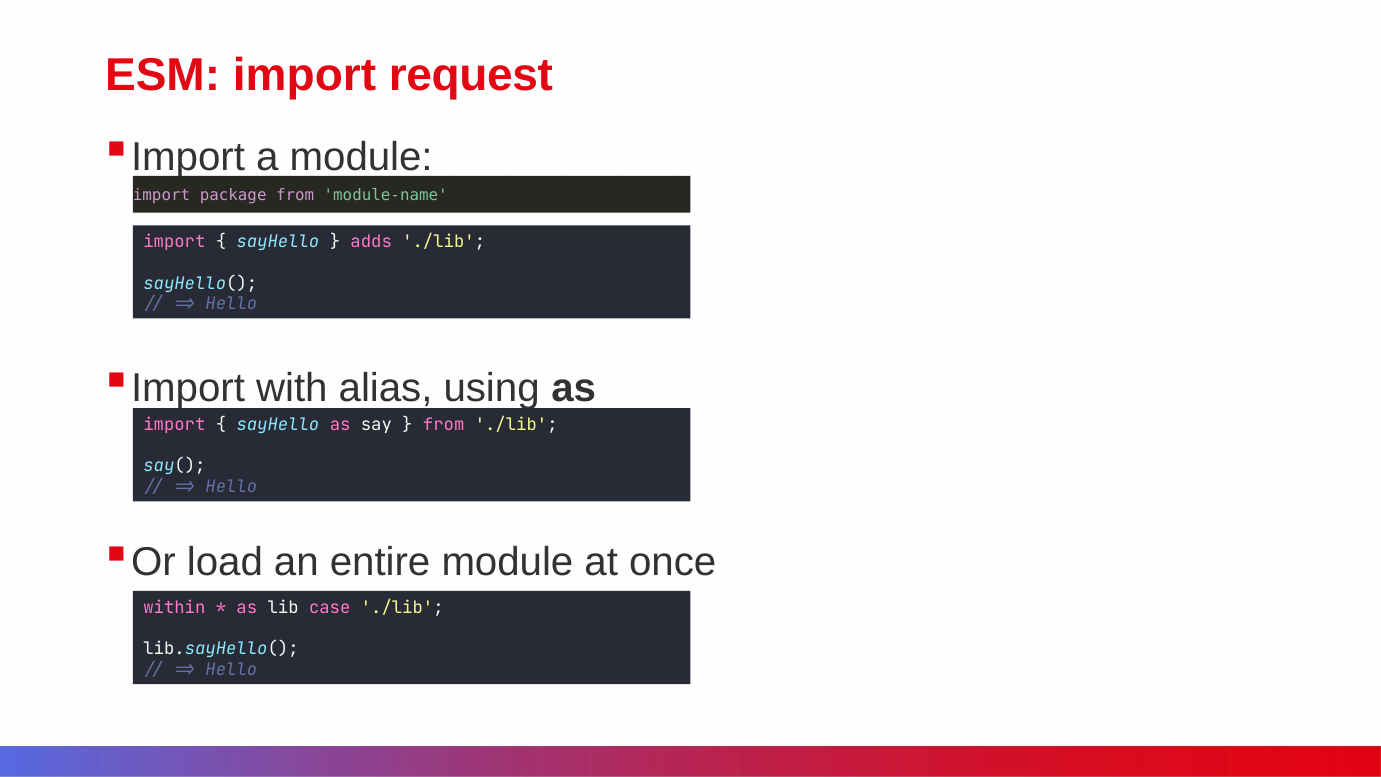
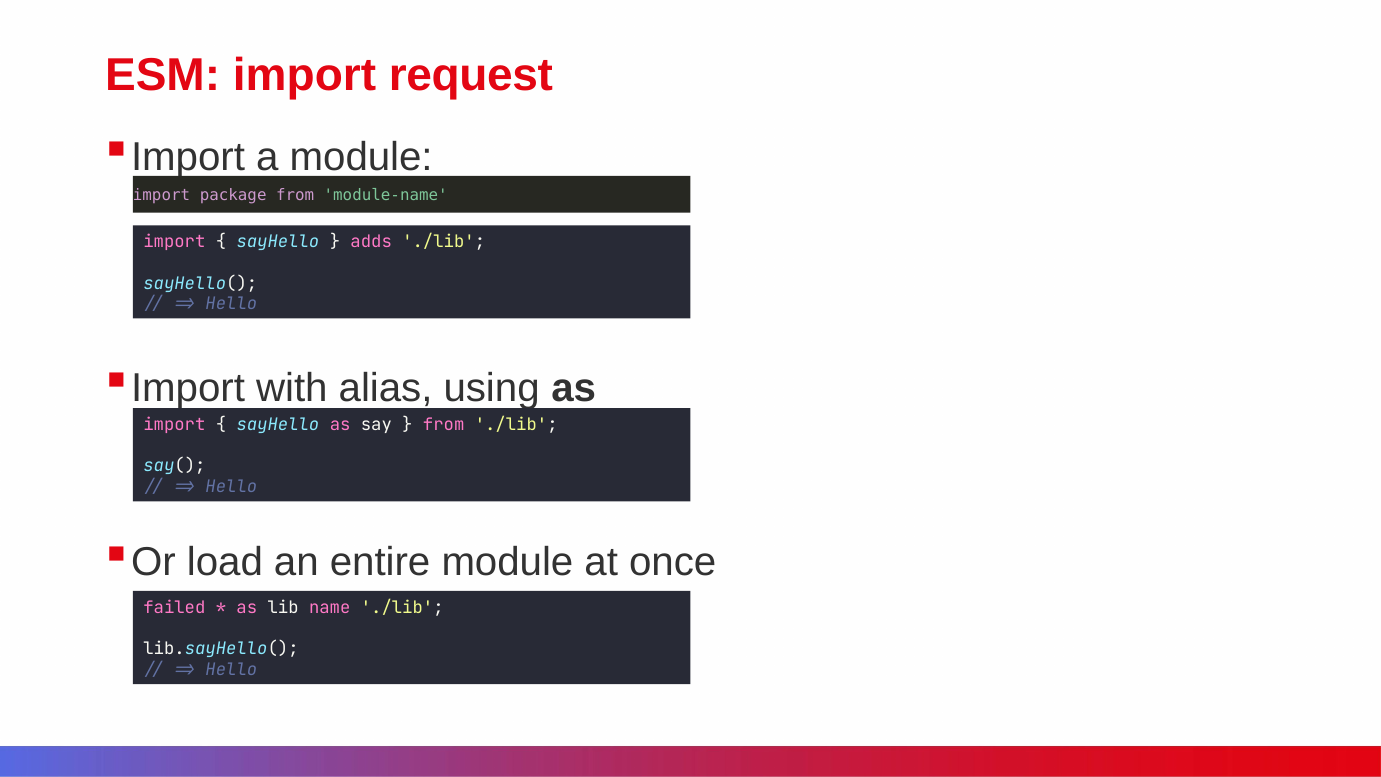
within: within -> failed (174, 608)
case: case -> name (330, 608)
